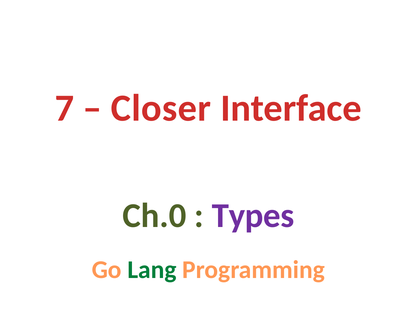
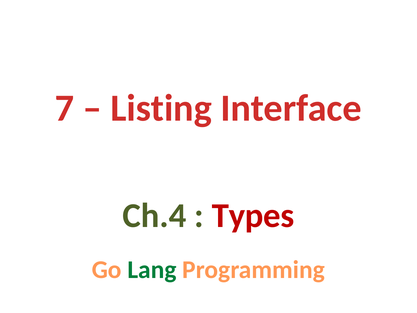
Closer: Closer -> Listing (161, 108)
Ch.0: Ch.0 -> Ch.4 (155, 215)
Types colour: purple -> red (253, 215)
